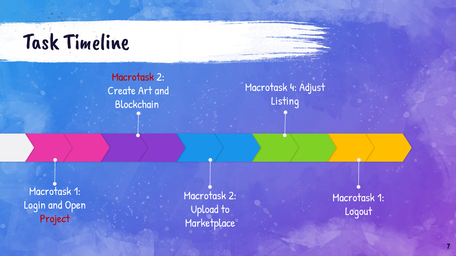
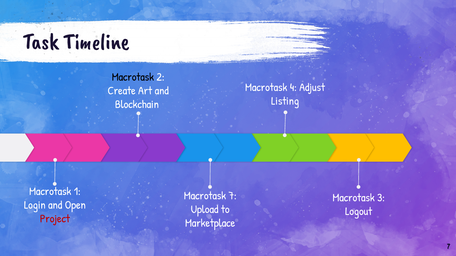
Macrotask colour: red -> black (133, 77)
2: 2 -> 7 (233, 196)
1: 1 -> 3 (381, 198)
